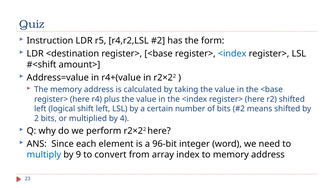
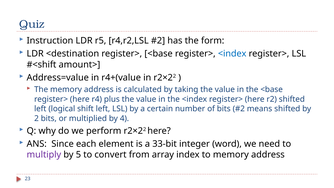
96-bit: 96-bit -> 33-bit (165, 144)
multiply colour: blue -> purple (44, 155)
9: 9 -> 5 (78, 155)
